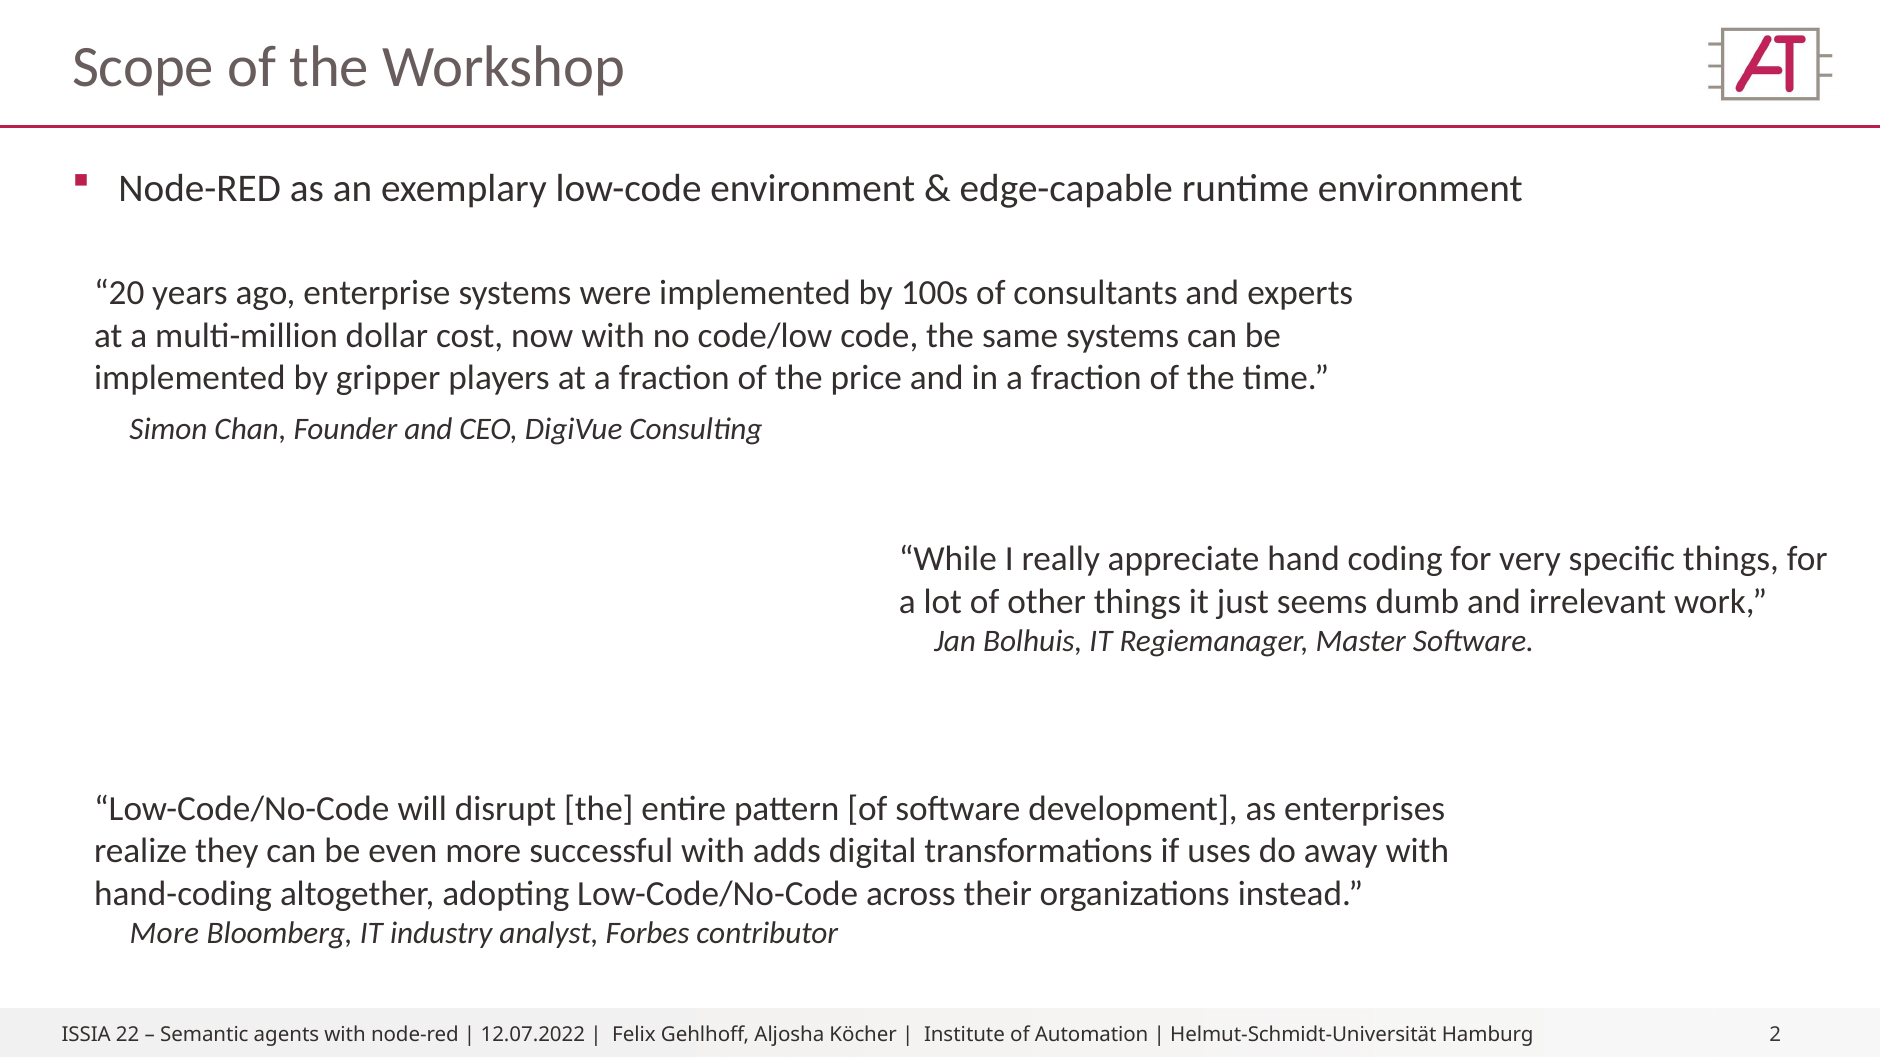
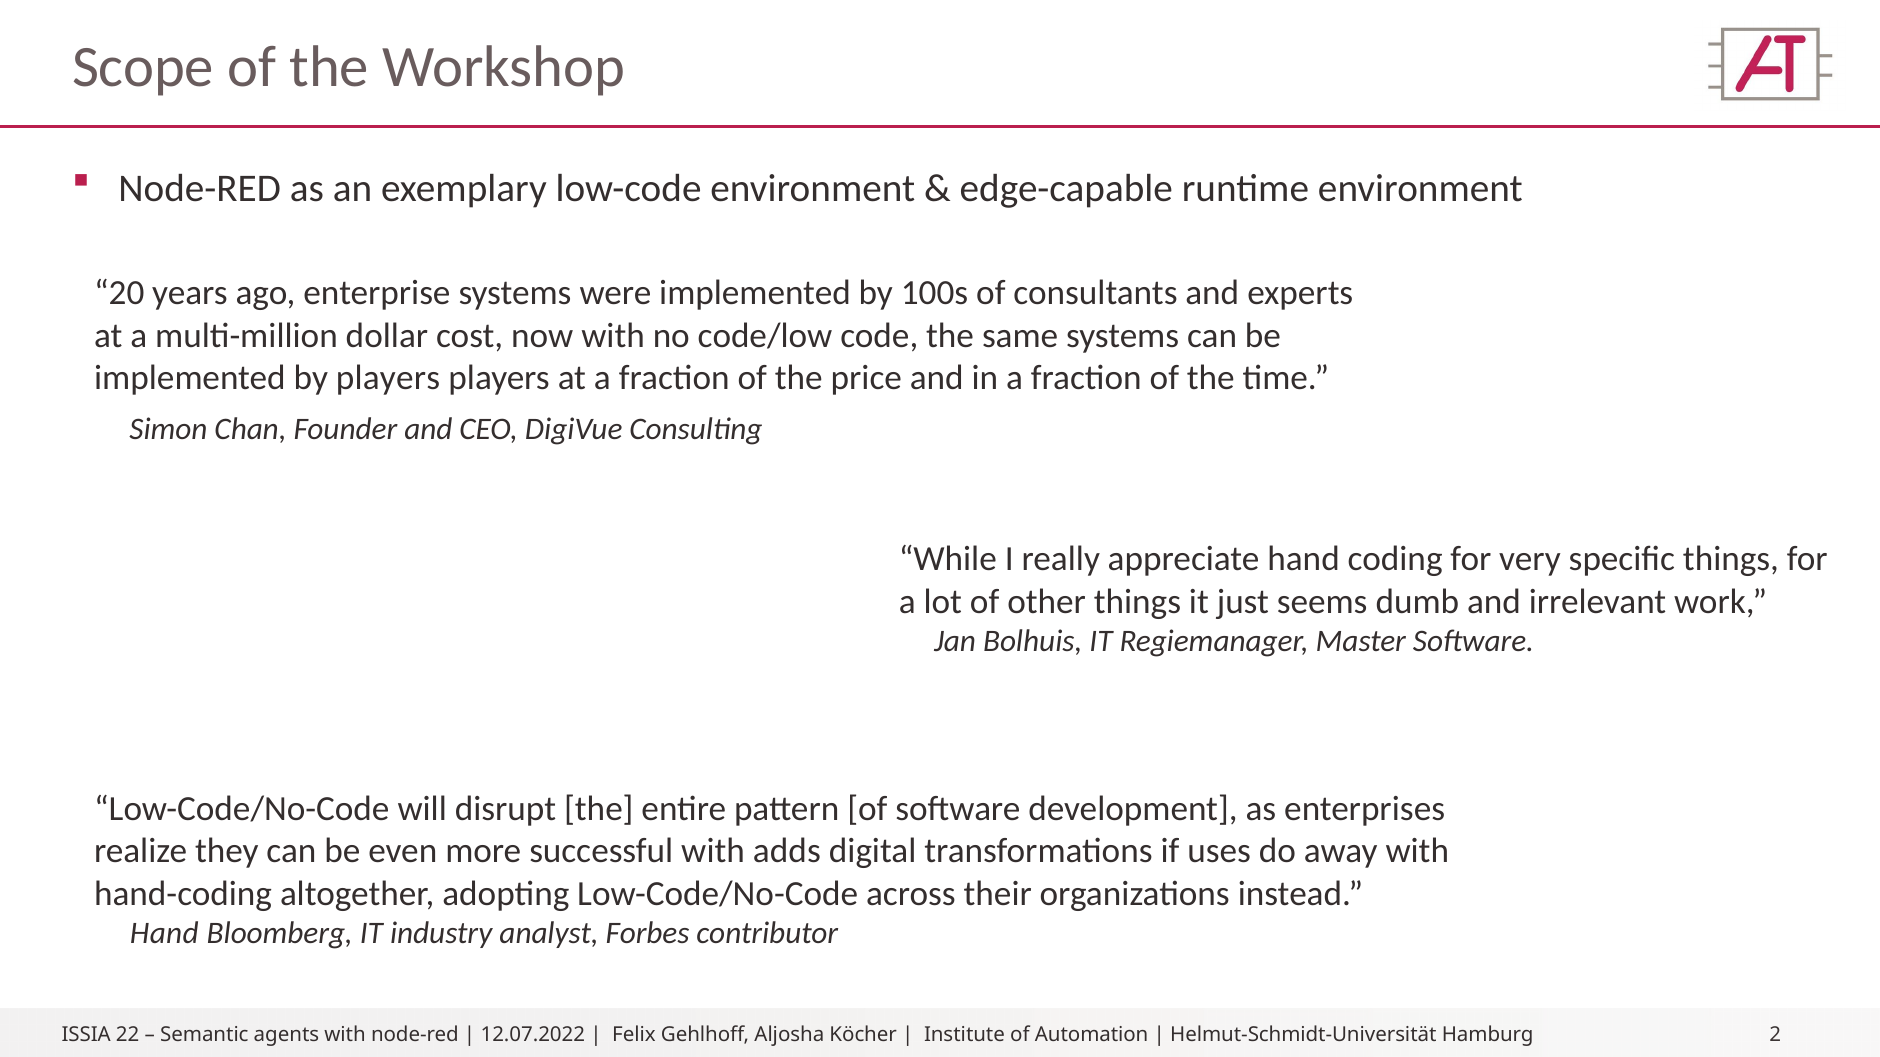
by gripper: gripper -> players (388, 378)
More: More -> Hand (164, 934)
